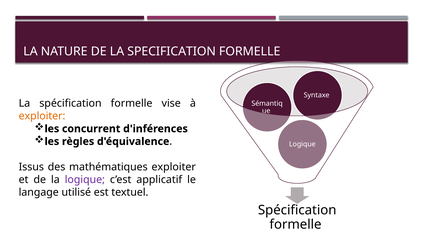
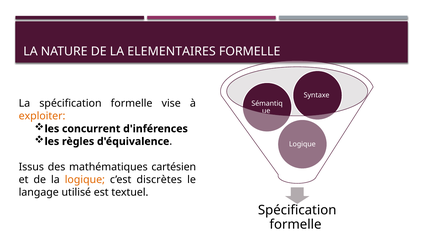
SPECIFICATION: SPECIFICATION -> ELEMENTAIRES (172, 51)
mathématiques exploiter: exploiter -> cartésien (174, 167)
logique colour: purple -> orange (85, 179)
applicatif: applicatif -> discrètes (159, 179)
